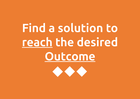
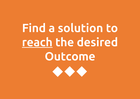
Outcome underline: present -> none (70, 56)
